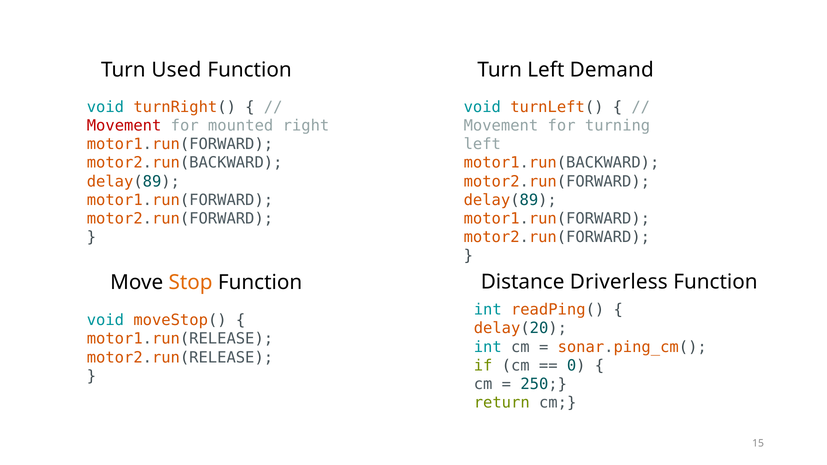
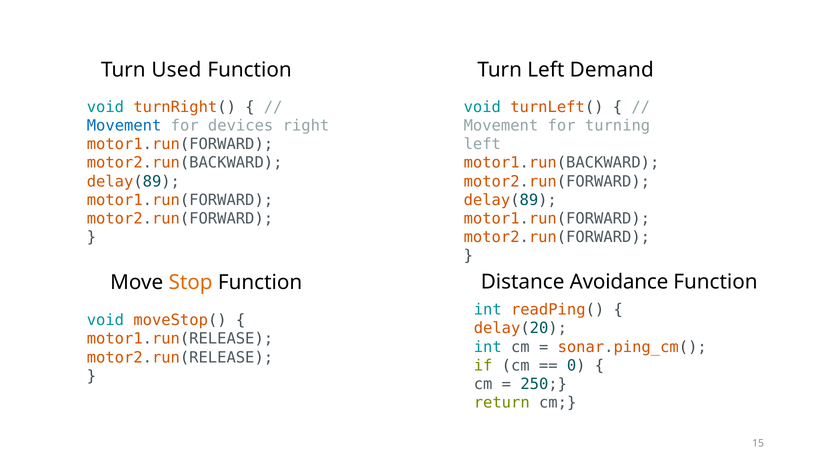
Movement colour: red -> blue (124, 126)
mounted: mounted -> devices (241, 126)
Driverless: Driverless -> Avoidance (619, 282)
